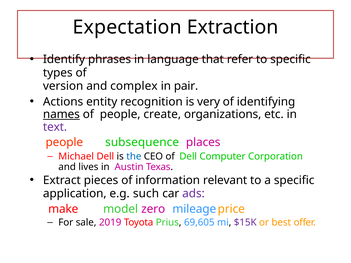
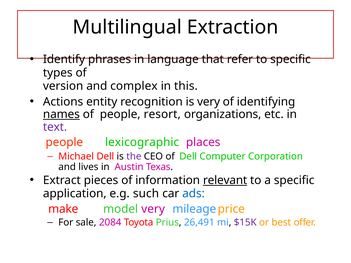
Expectation: Expectation -> Multilingual (127, 27)
pair: pair -> this (186, 86)
create: create -> resort (162, 114)
subsequence: subsequence -> lexicographic (142, 142)
the colour: blue -> purple (134, 156)
relevant underline: none -> present (225, 180)
ads colour: purple -> blue (193, 194)
model zero: zero -> very (153, 209)
2019: 2019 -> 2084 (110, 223)
69,605: 69,605 -> 26,491 (199, 223)
